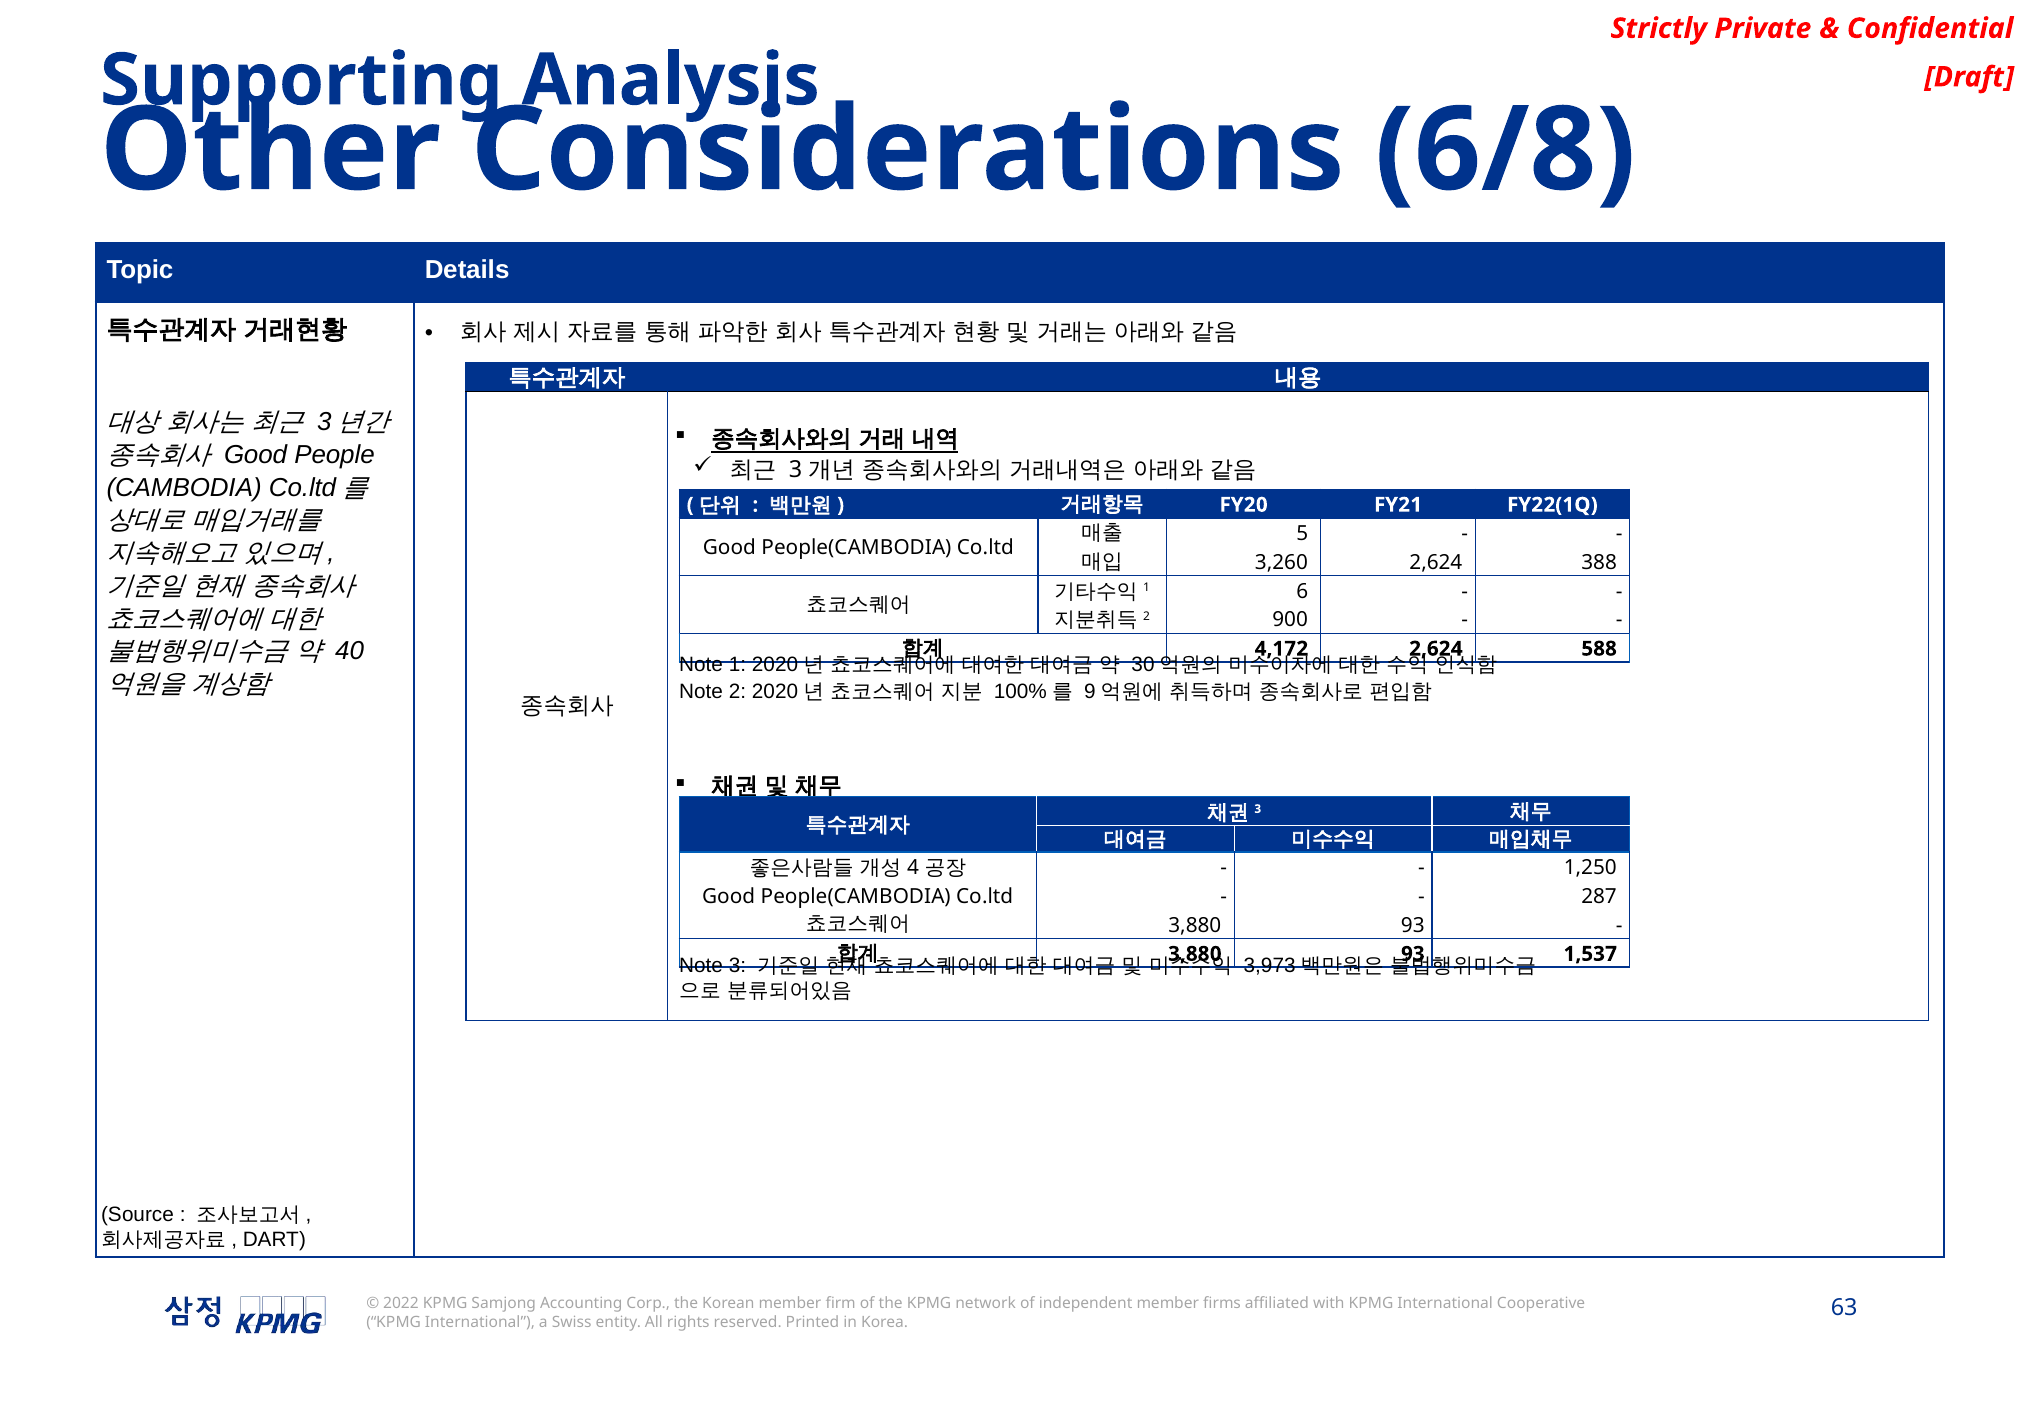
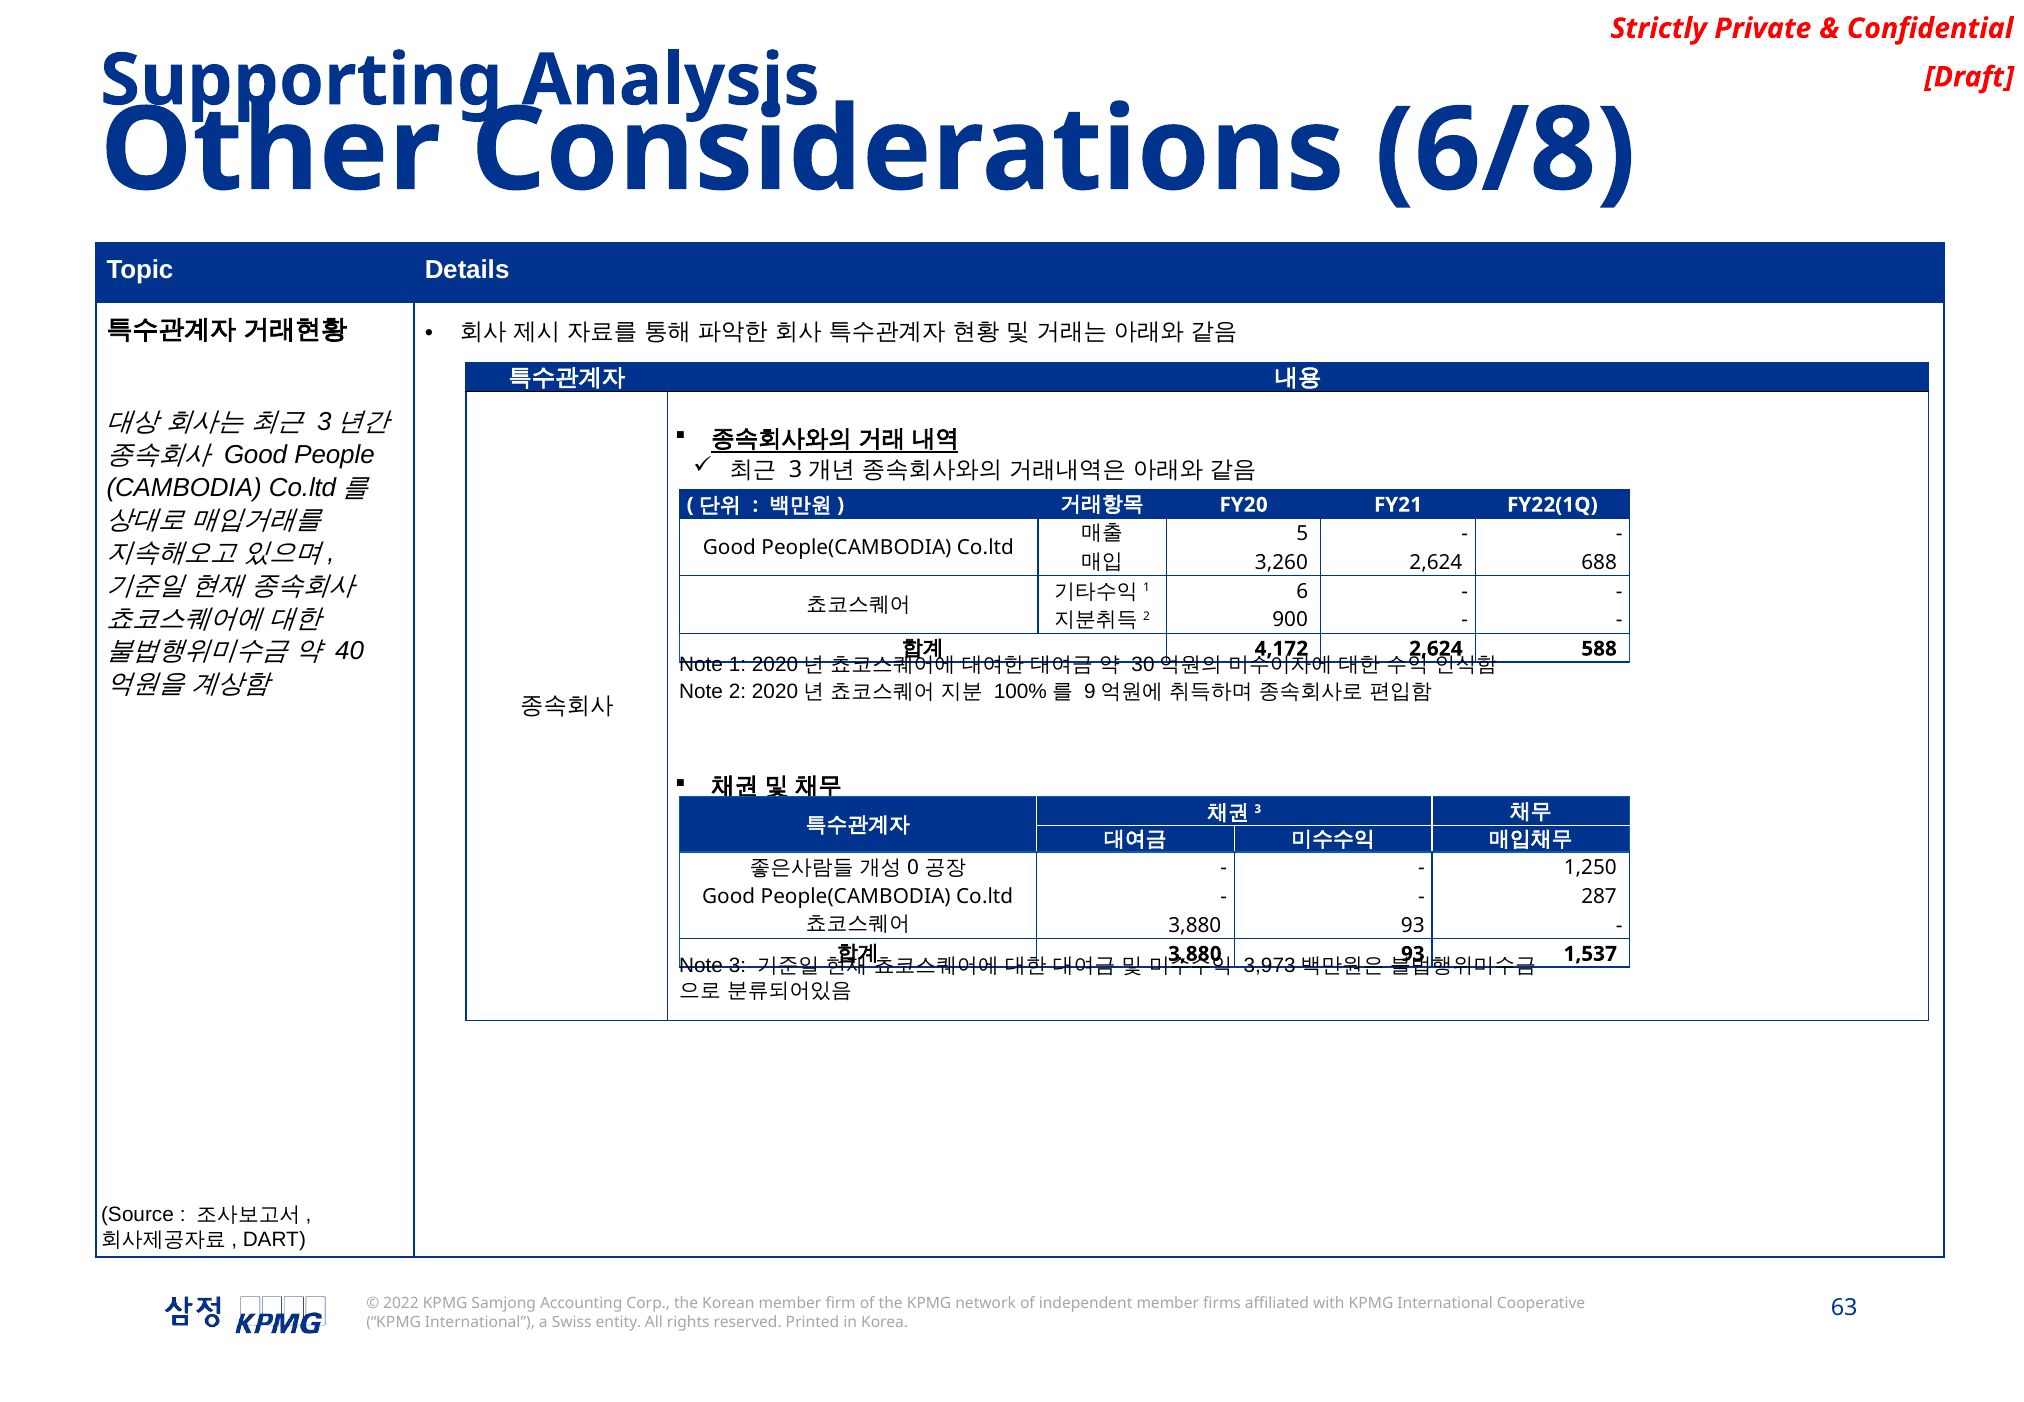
388: 388 -> 688 (1599, 562)
4: 4 -> 0 (913, 867)
